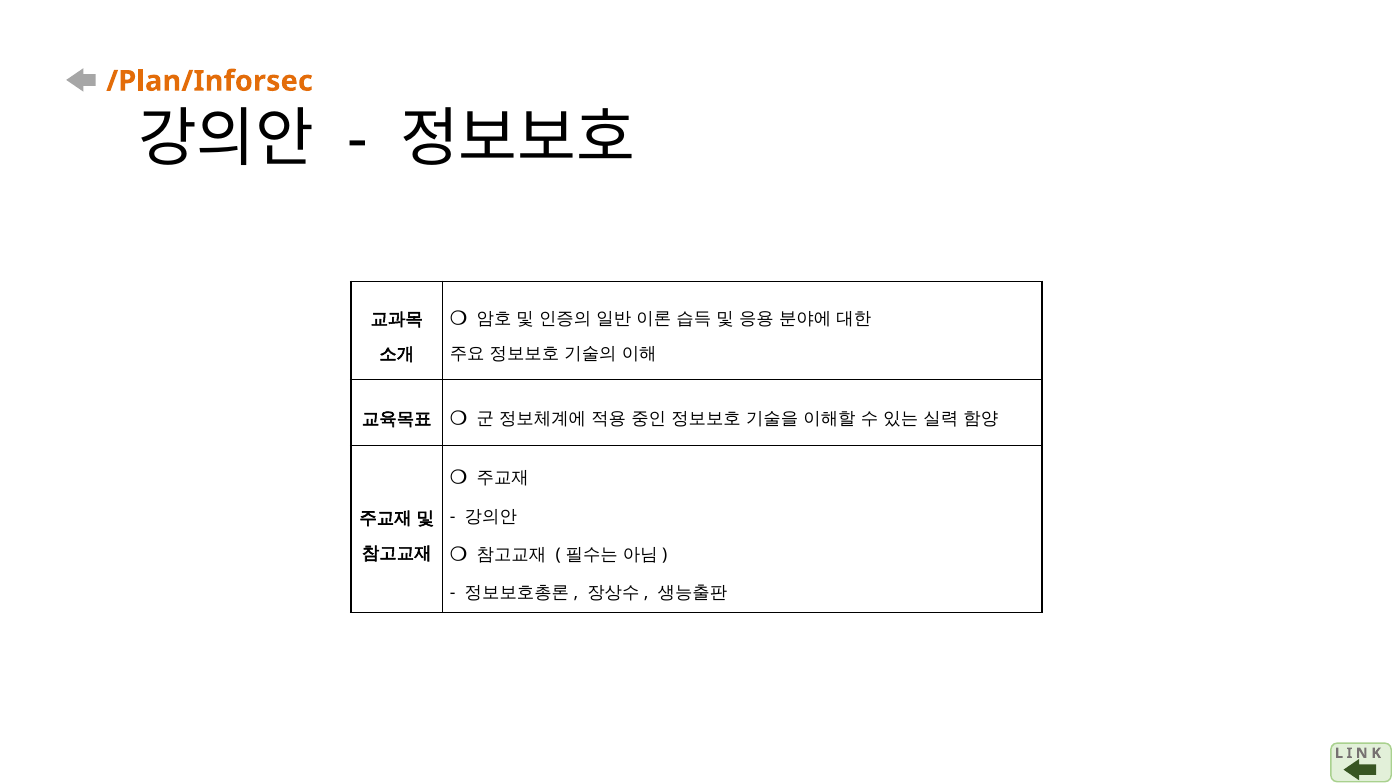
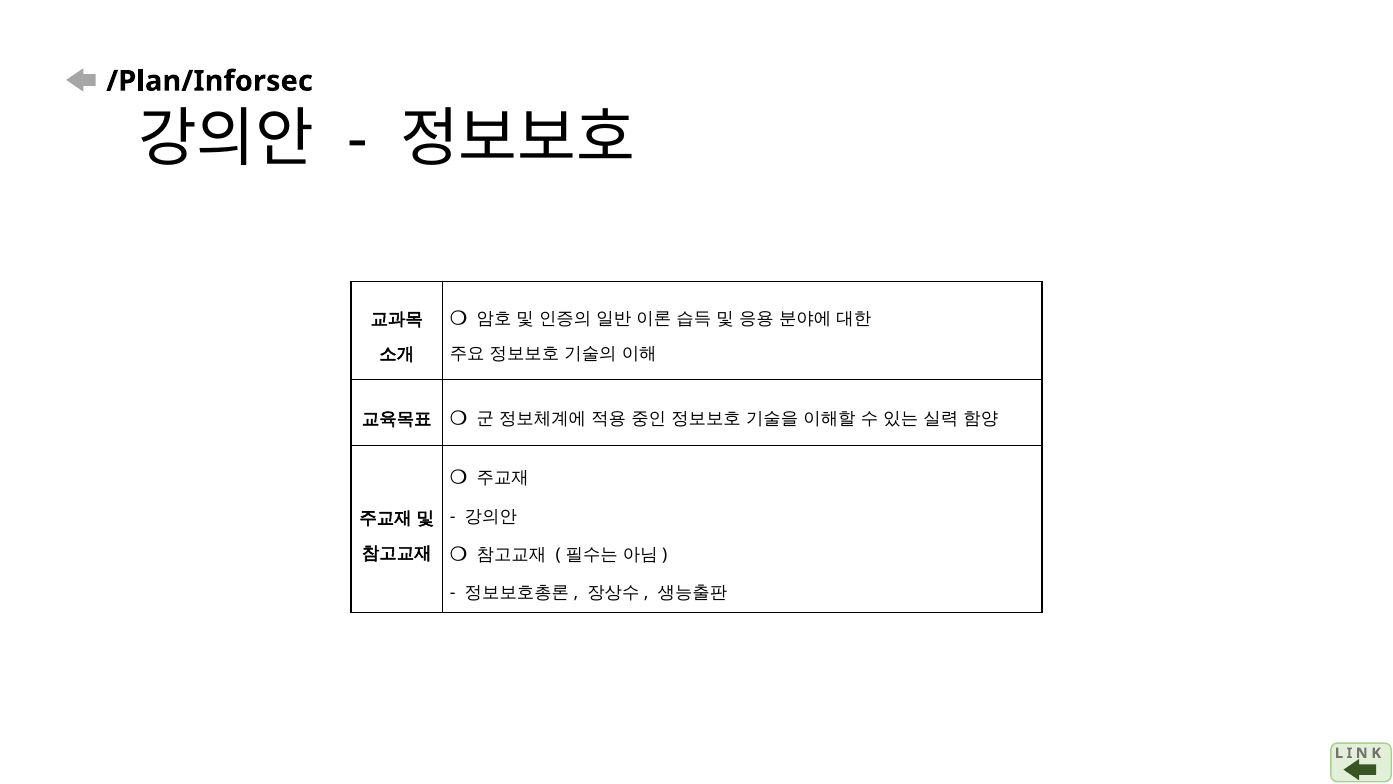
/Plan/Inforsec colour: orange -> black (210, 81)
